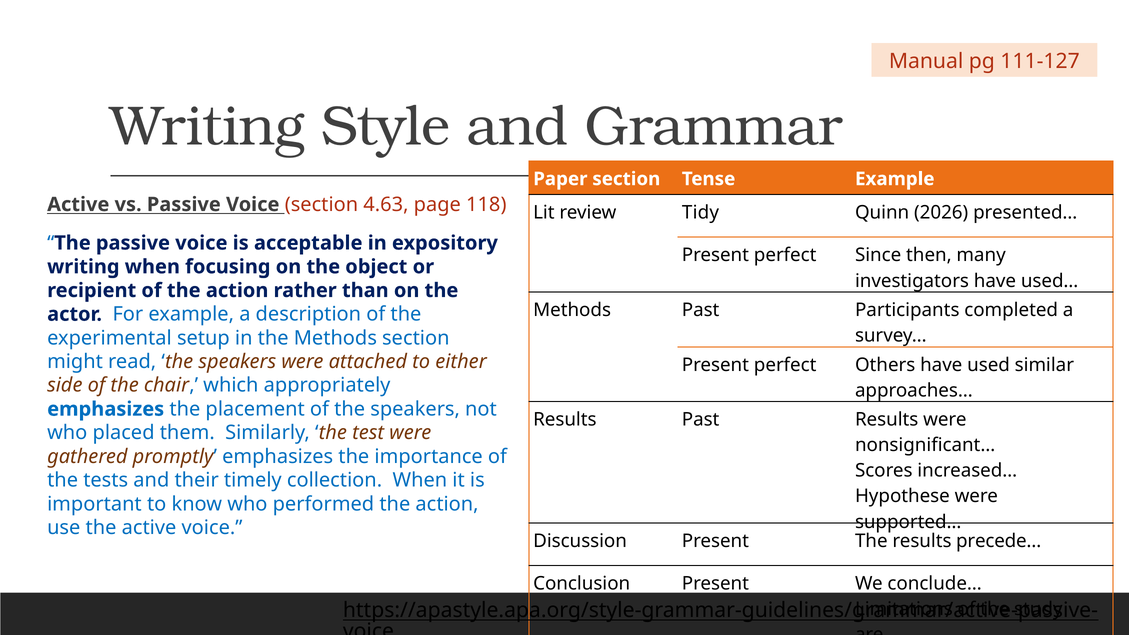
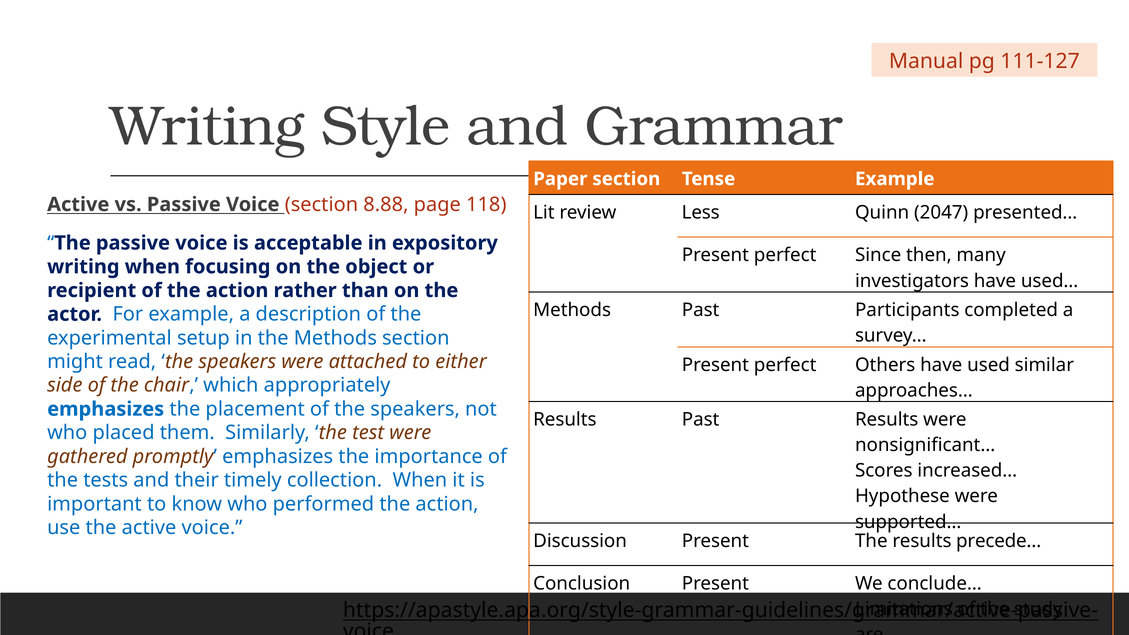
4.63: 4.63 -> 8.88 (386, 205)
Tidy: Tidy -> Less (701, 213)
2026: 2026 -> 2047 (941, 213)
